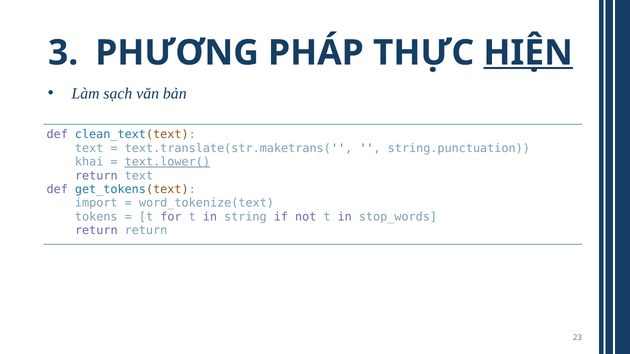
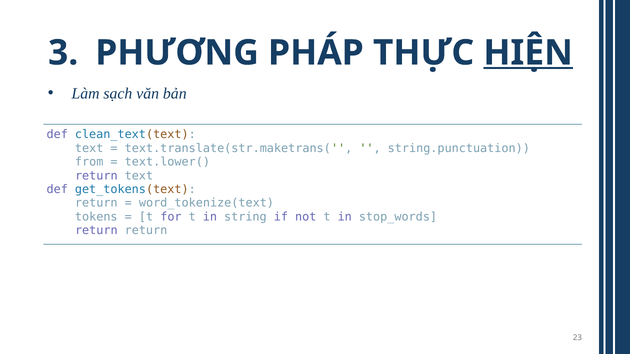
khai: khai -> from (89, 162)
text.lower( underline: present -> none (167, 162)
import: import -> return (96, 203)
